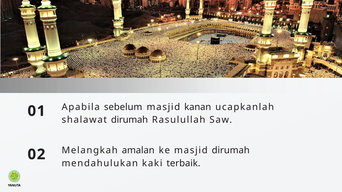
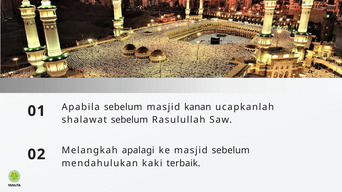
shalawat dirumah: dirumah -> sebelum (130, 120)
amalan: amalan -> apalagi (138, 151)
masjid dirumah: dirumah -> sebelum (231, 151)
